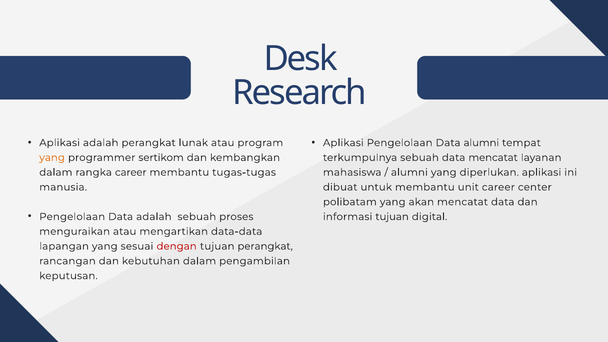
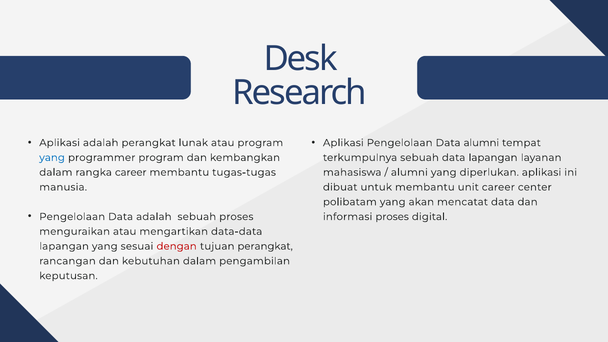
yang colour: orange -> blue (52, 158)
programmer sertikom: sertikom -> program (161, 158)
data mencatat: mencatat -> lapangan (493, 158)
informasi tujuan: tujuan -> proses (392, 217)
